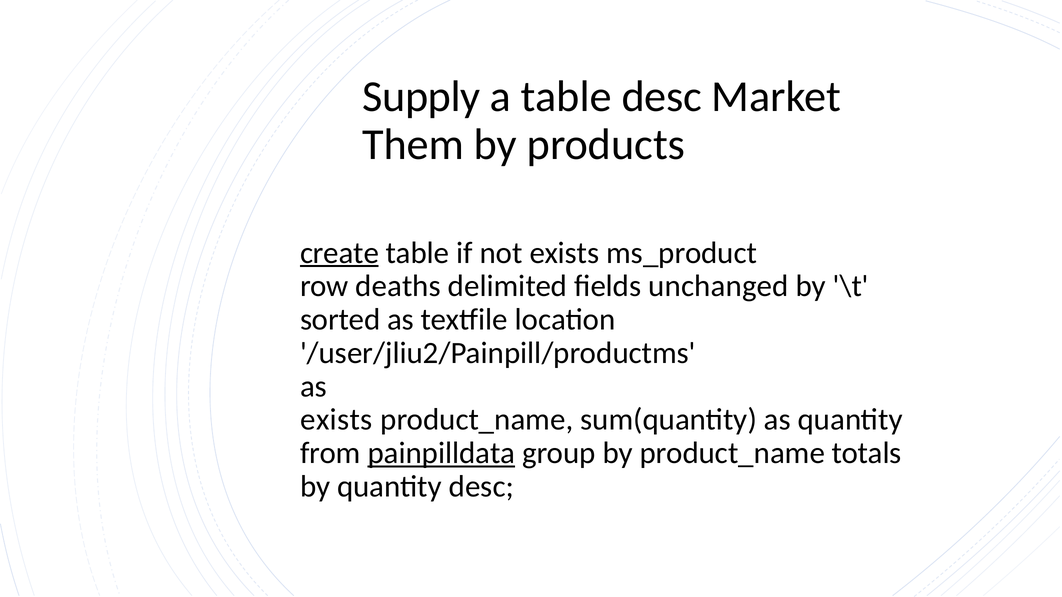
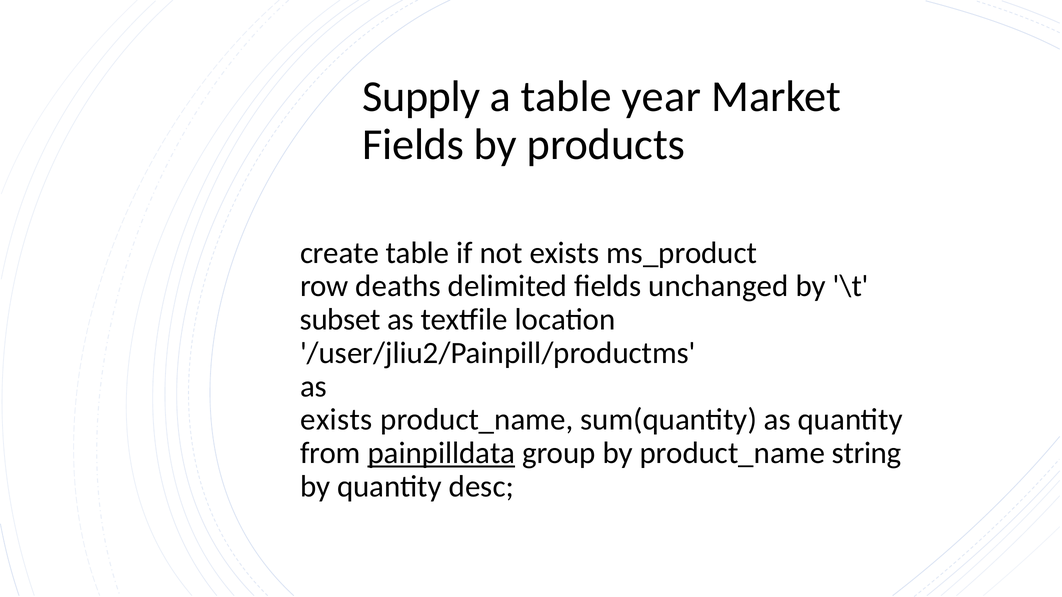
table desc: desc -> year (661, 97)
Them: Them -> Fields (413, 145)
create underline: present -> none (339, 253)
sorted: sorted -> subset (340, 320)
totals: totals -> string (867, 453)
